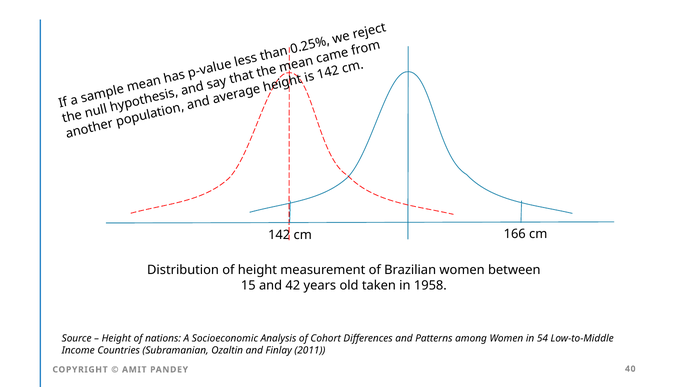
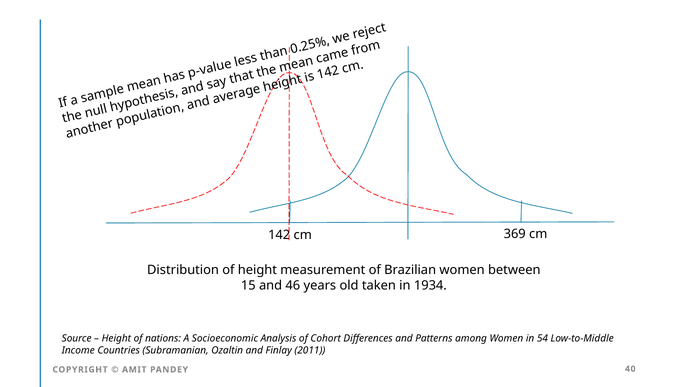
166: 166 -> 369 (515, 234)
42: 42 -> 46 (293, 286)
1958: 1958 -> 1934 (430, 286)
